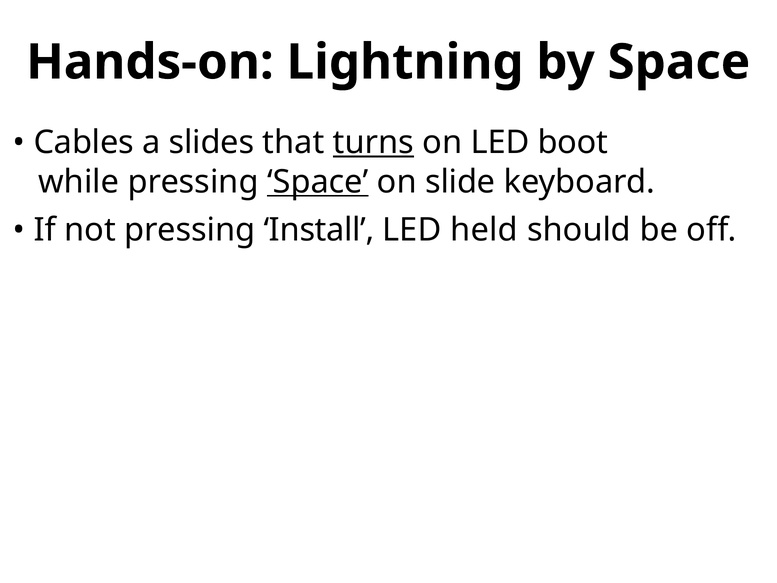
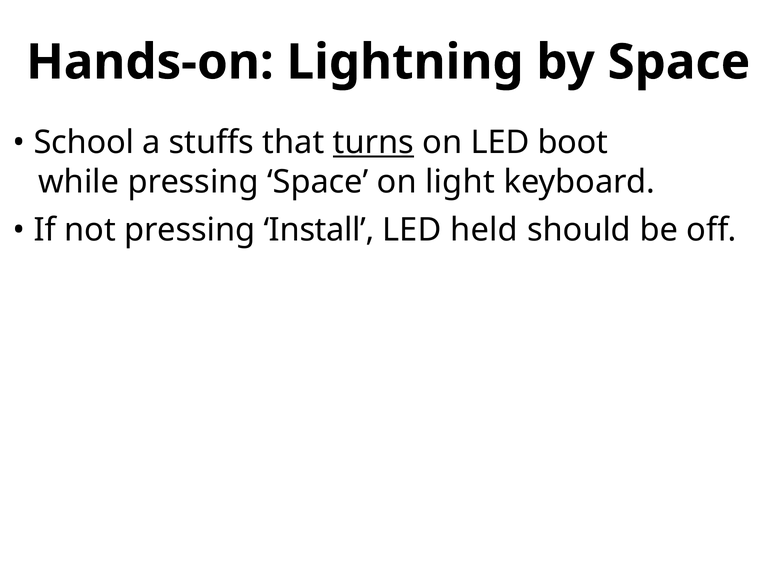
Cables: Cables -> School (84, 143)
slides: slides -> stuffs (212, 143)
Space underline: present -> none (318, 182)
slide: slide -> light (460, 182)
